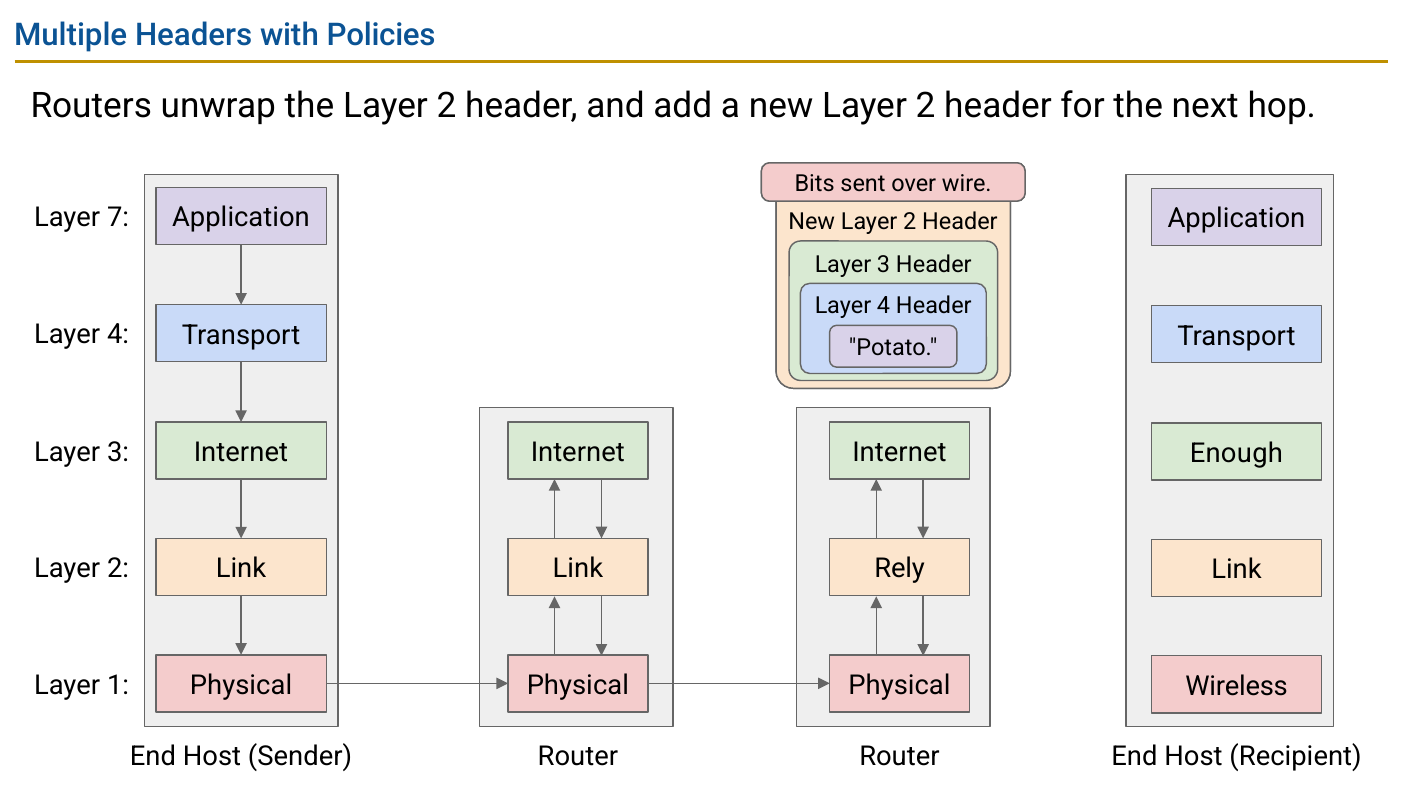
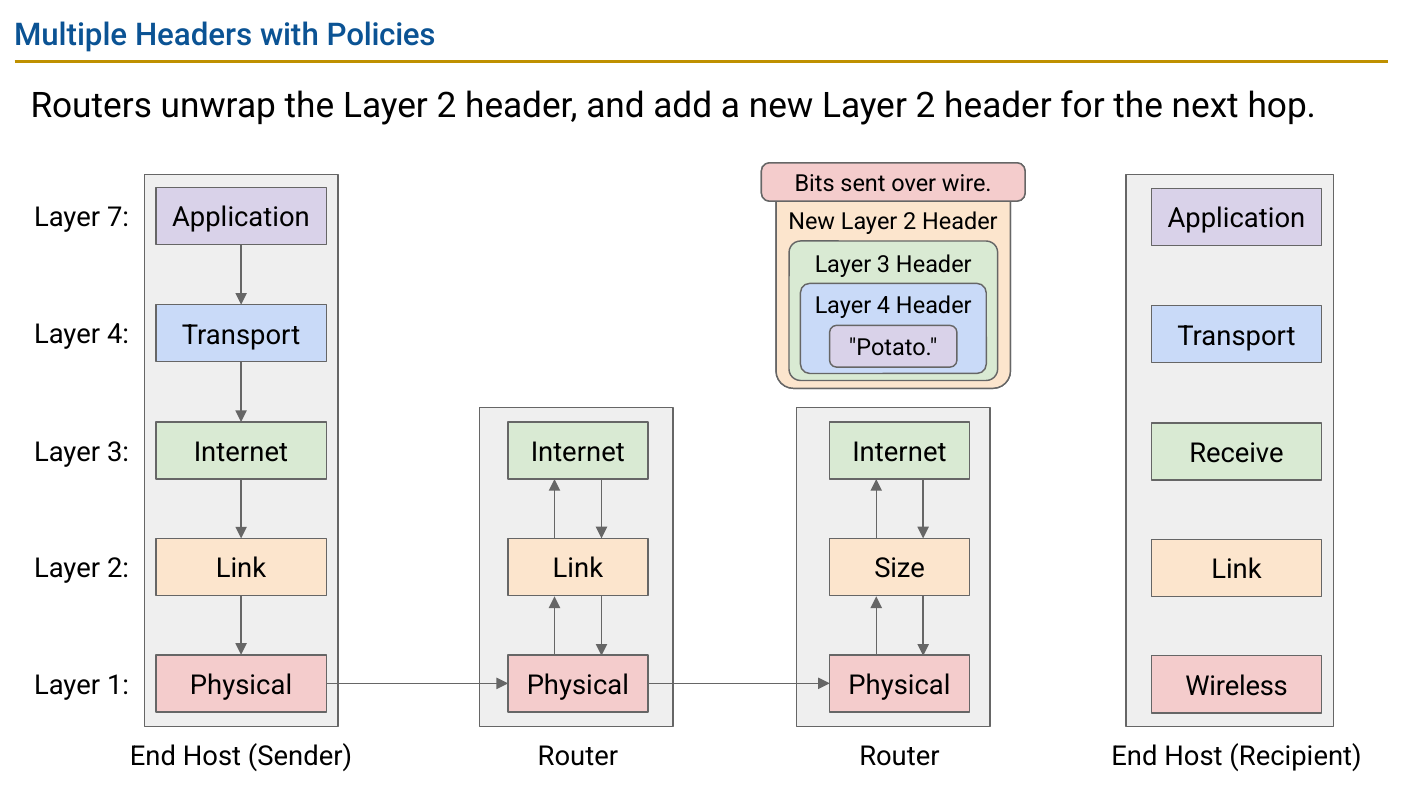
Enough: Enough -> Receive (1237, 454)
Rely: Rely -> Size (900, 569)
